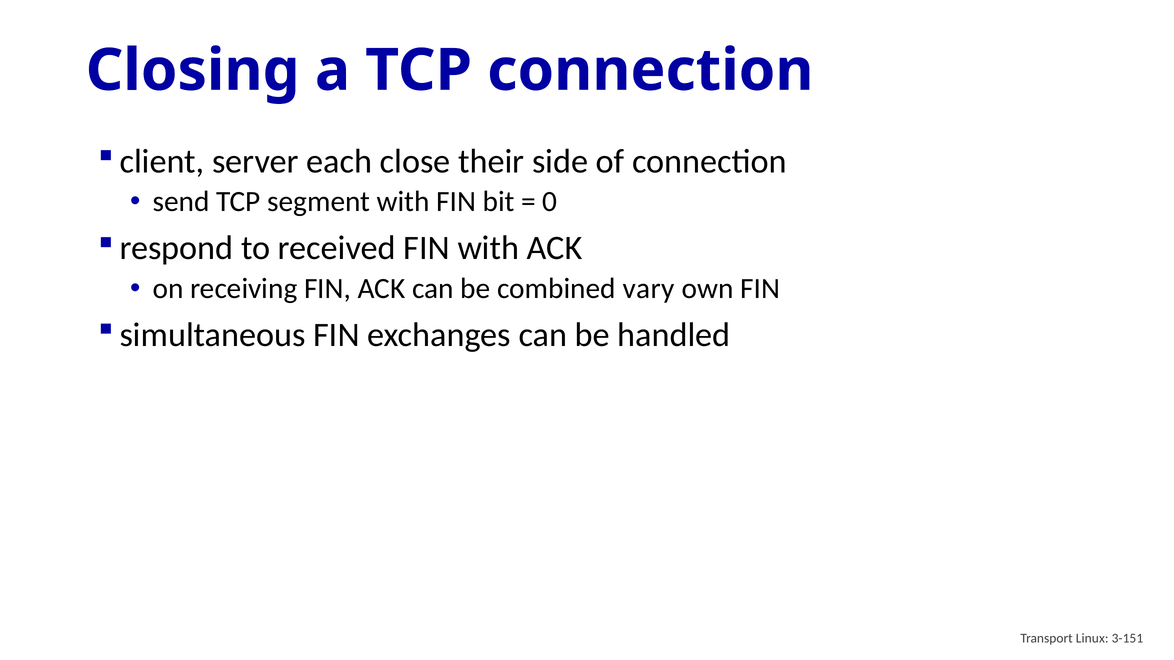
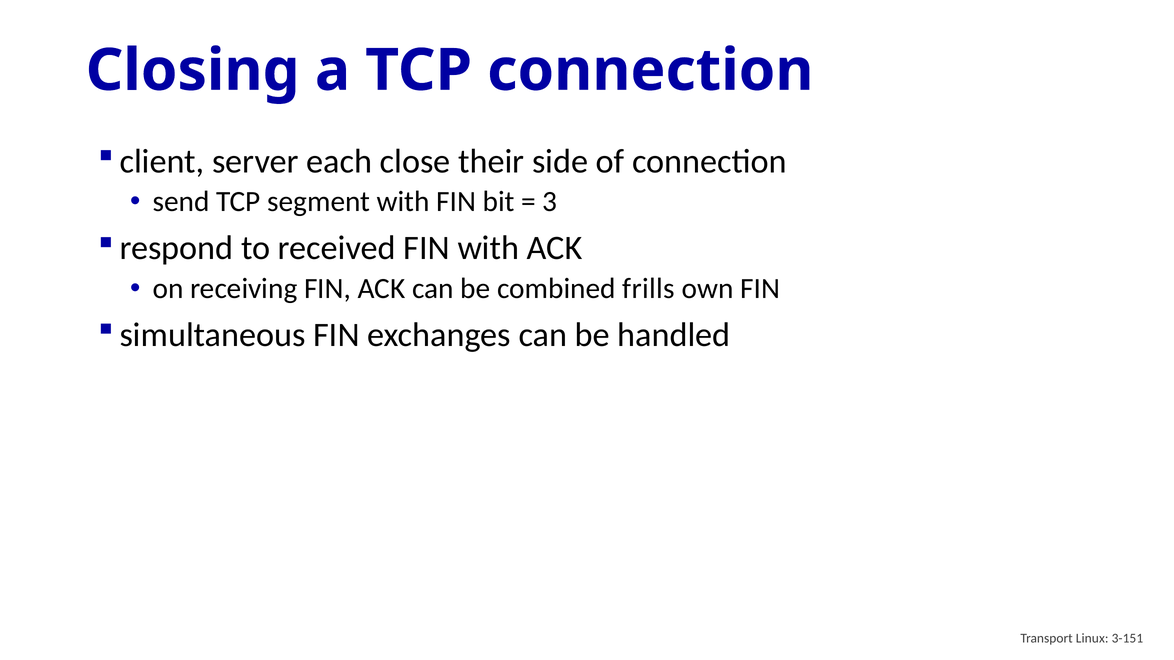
0: 0 -> 3 (550, 202)
vary: vary -> frills (649, 289)
